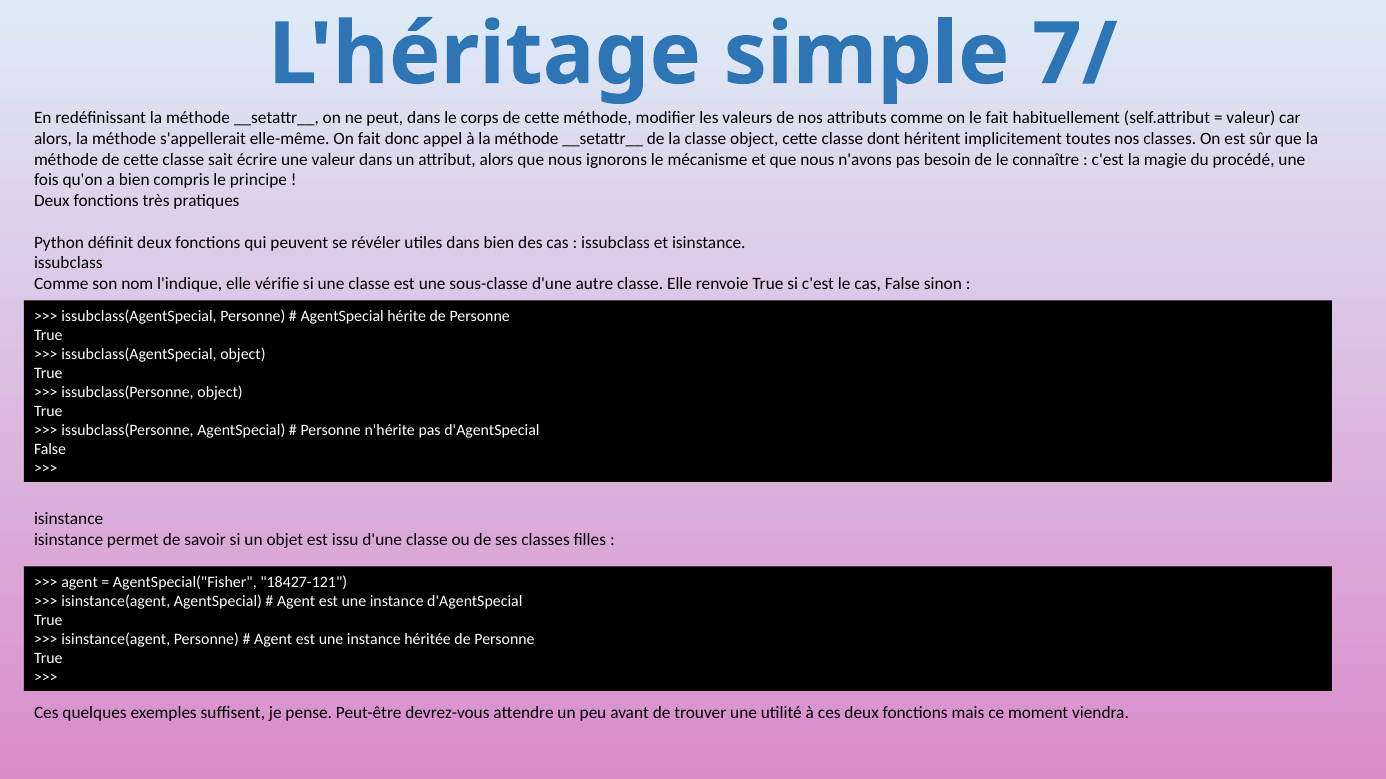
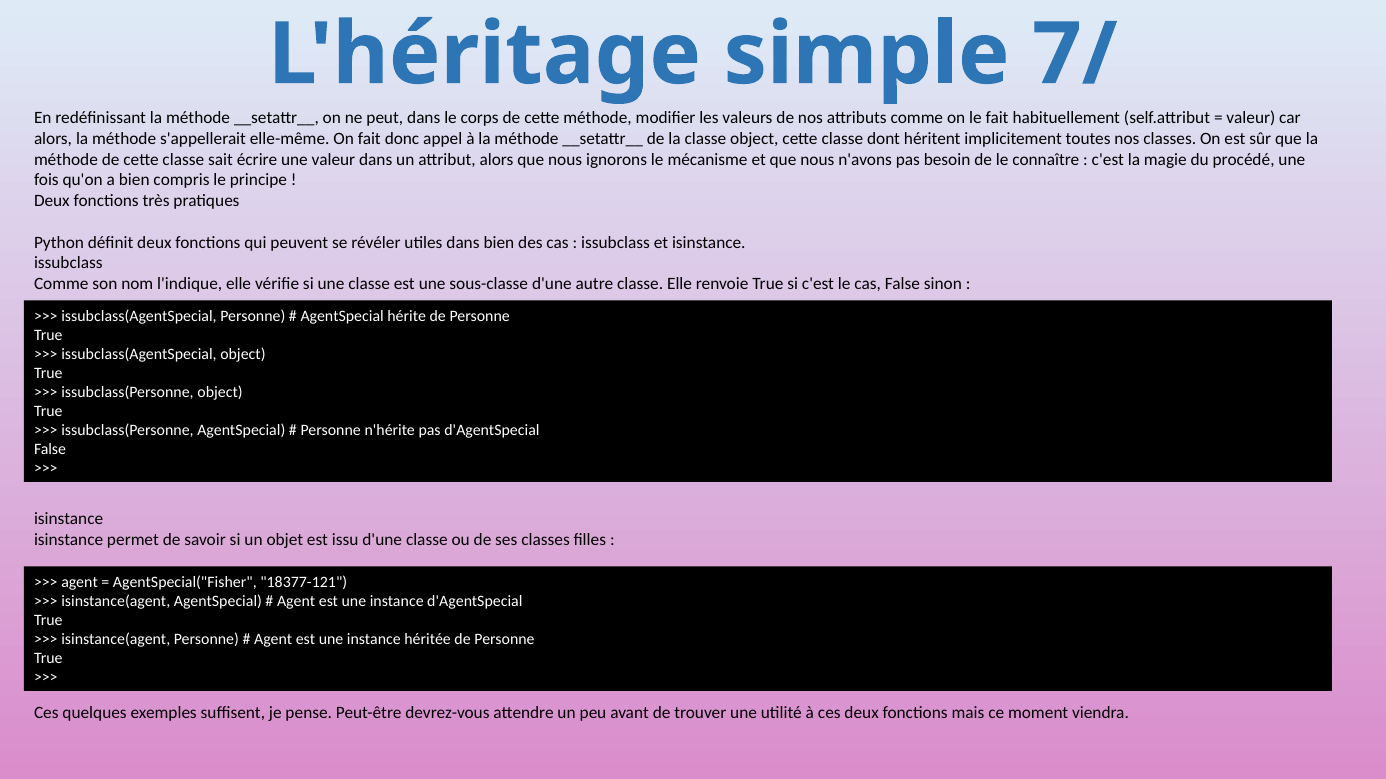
18427-121: 18427-121 -> 18377-121 (304, 583)
